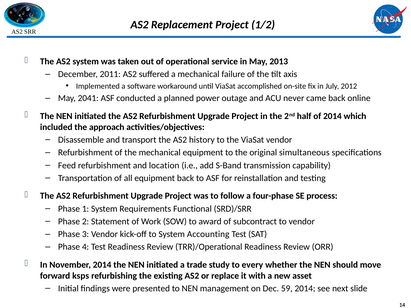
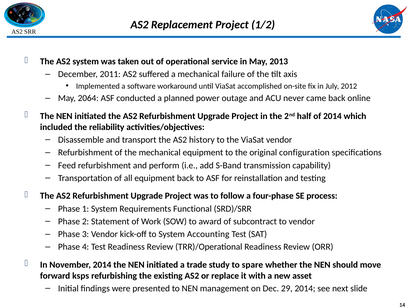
2041: 2041 -> 2064 (88, 98)
approach: approach -> reliability (107, 127)
simultaneous: simultaneous -> configuration (304, 153)
location: location -> perform (164, 165)
every: every -> spare (252, 265)
59: 59 -> 29 (287, 289)
